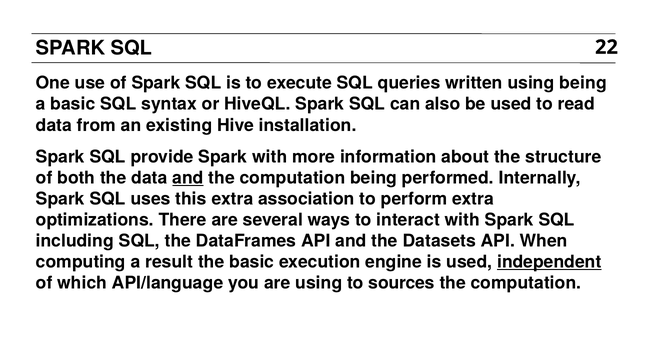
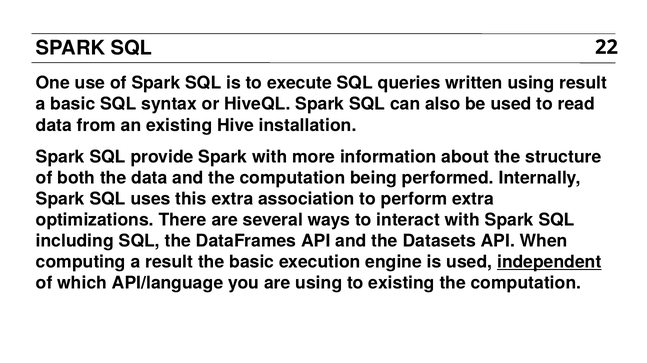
using being: being -> result (583, 83)
and underline: present -> none (188, 178)
to sources: sources -> existing (402, 283)
